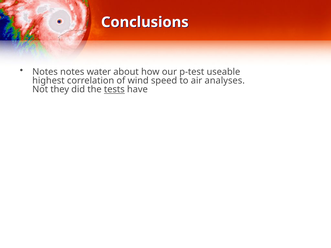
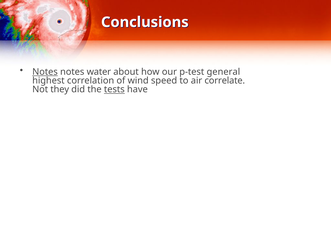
Notes underline: none -> present (45, 72)
useable: useable -> general (223, 72)
analyses: analyses -> correlate (225, 81)
